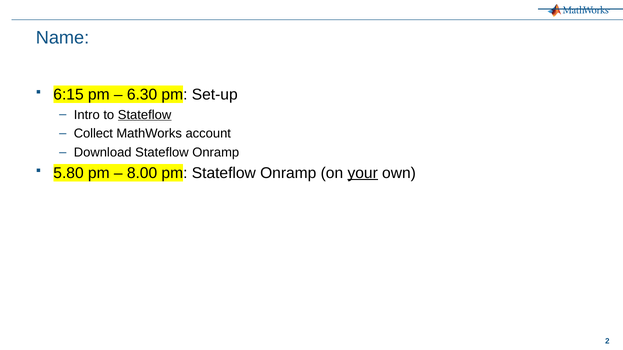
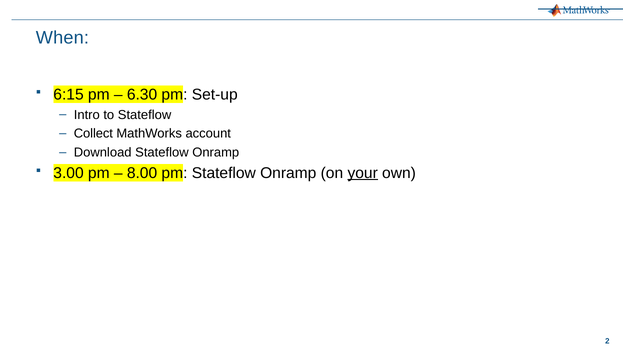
Name: Name -> When (62, 38)
Stateflow underline: present -> none (145, 115)
5.80: 5.80 -> 3.00 (69, 173)
